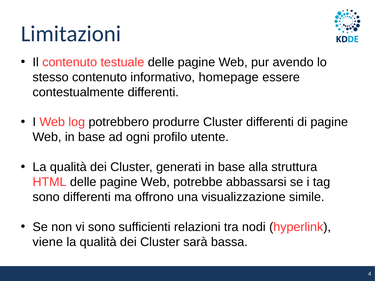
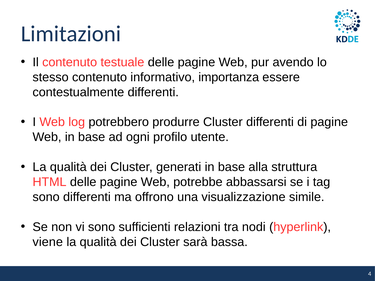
homepage: homepage -> importanza (229, 77)
